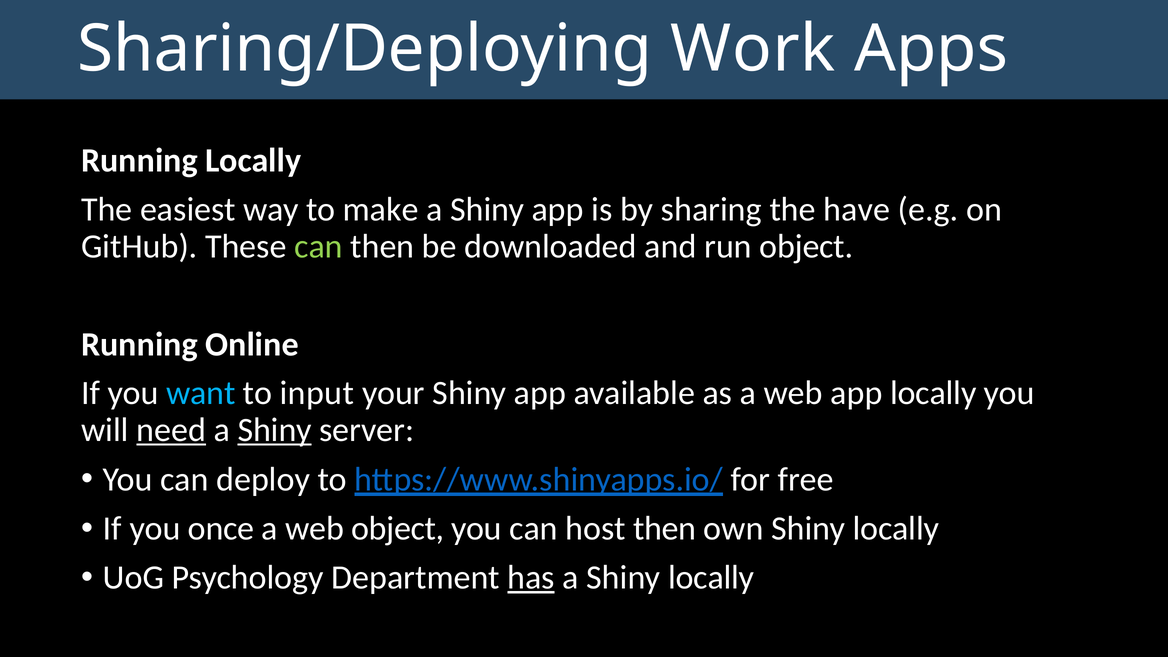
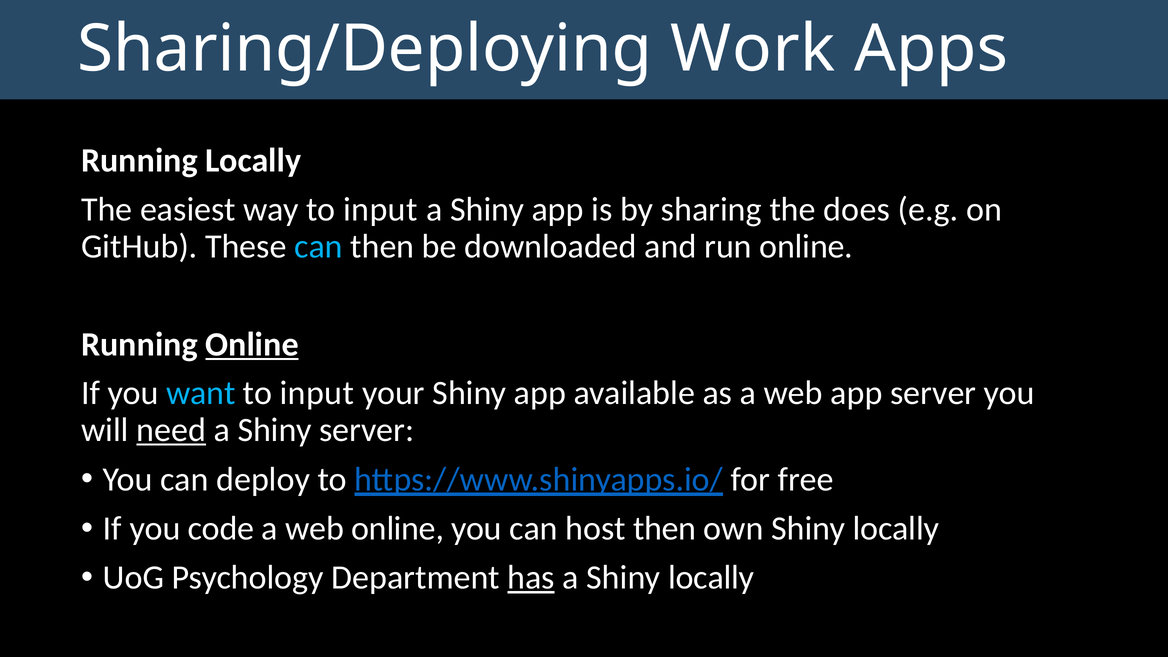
way to make: make -> input (380, 210)
have: have -> does (857, 210)
can colour: light green -> light blue (319, 246)
run object: object -> online (806, 246)
Online underline: none -> present (252, 344)
app locally: locally -> server (933, 393)
Shiny underline: present -> none (275, 430)
once: once -> code (221, 529)
web object: object -> online (398, 529)
